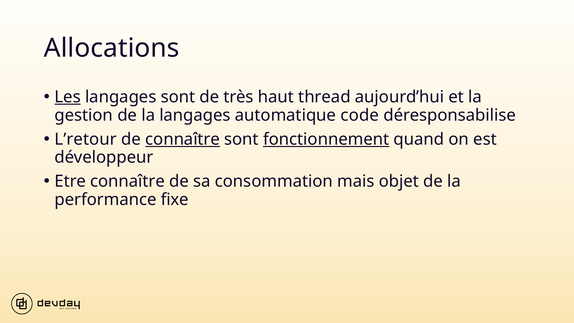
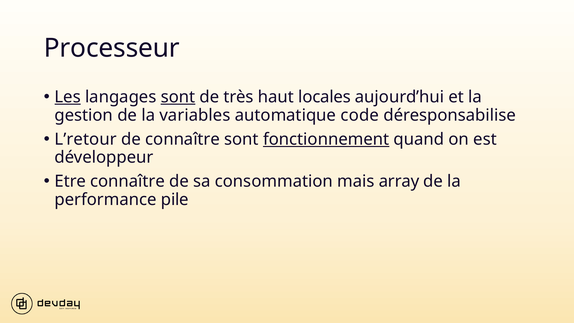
Allocations: Allocations -> Processeur (112, 48)
sont underline: none -> present (178, 97)
thread: thread -> locales (325, 97)
la langages: langages -> variables (195, 115)
connaître underline: present -> none (183, 139)
objet: objet -> array (399, 181)
fixe: fixe -> pile (175, 199)
